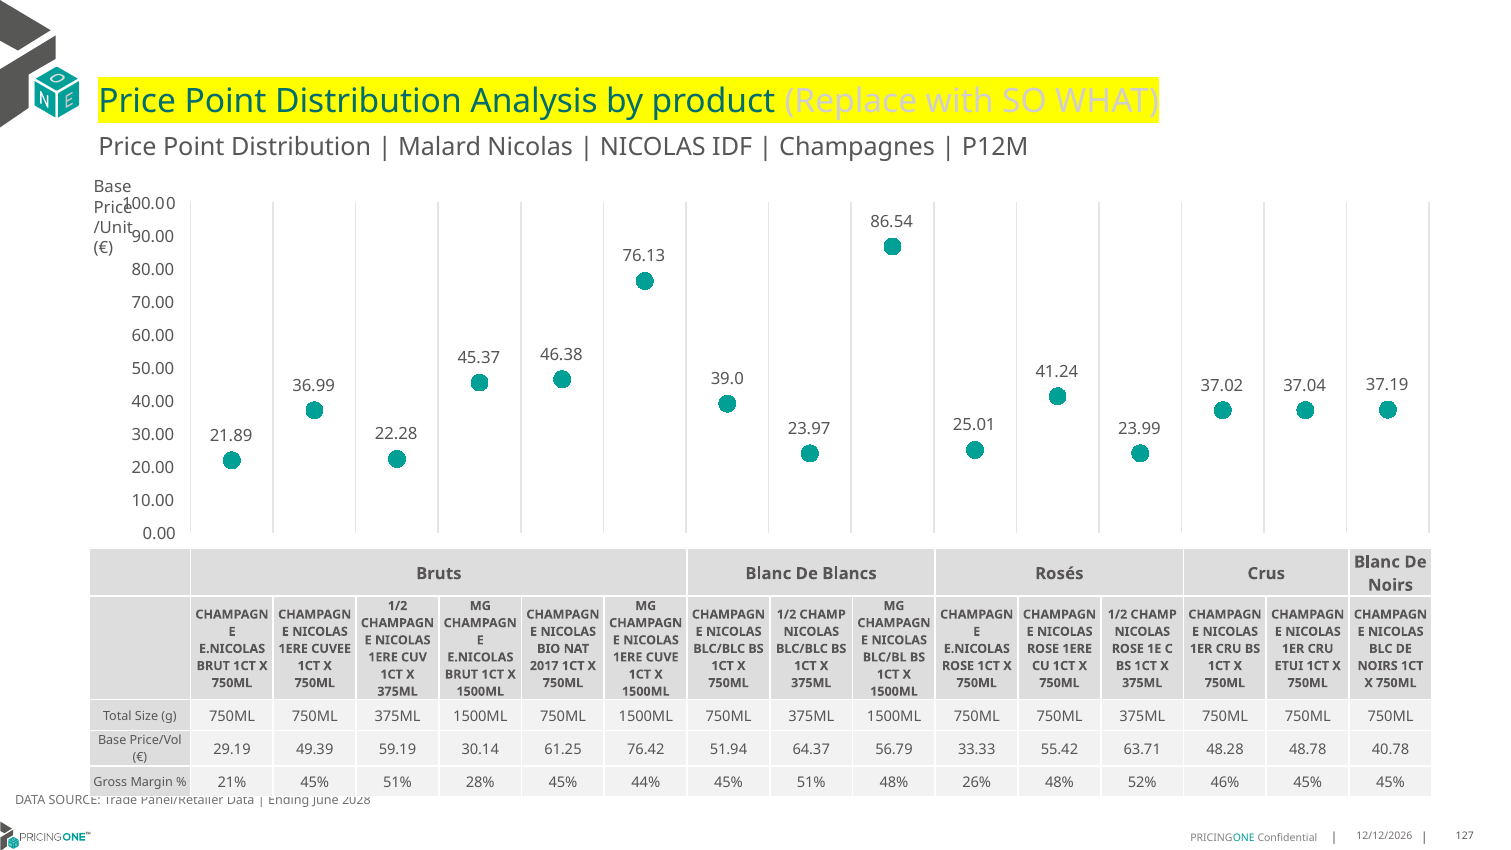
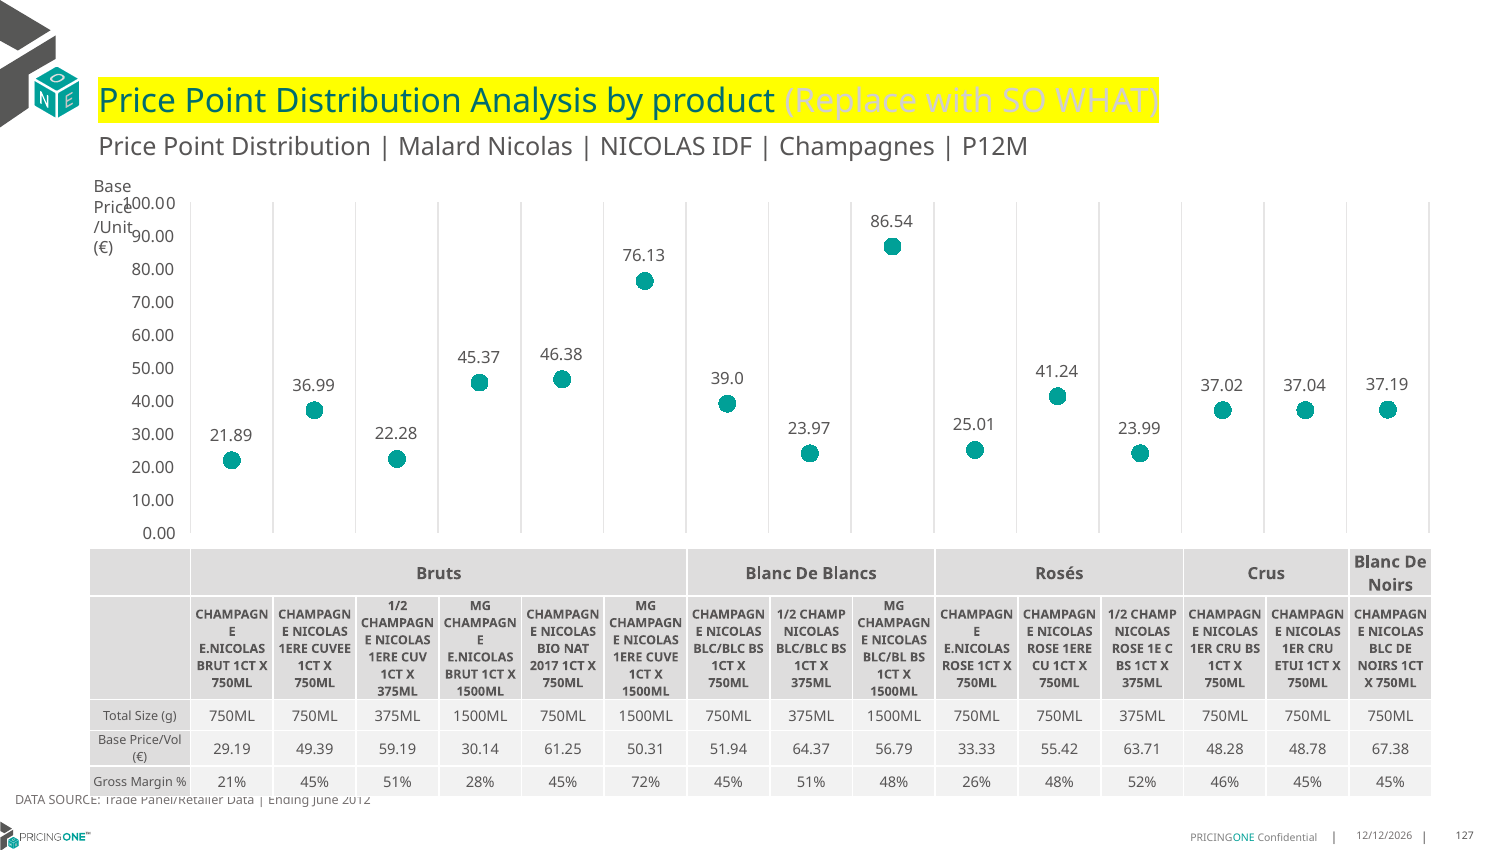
76.42: 76.42 -> 50.31 (646, 749)
40.78: 40.78 -> 67.38 (1391, 749)
44%: 44% -> 72% (646, 782)
2028: 2028 -> 2012 (356, 801)
